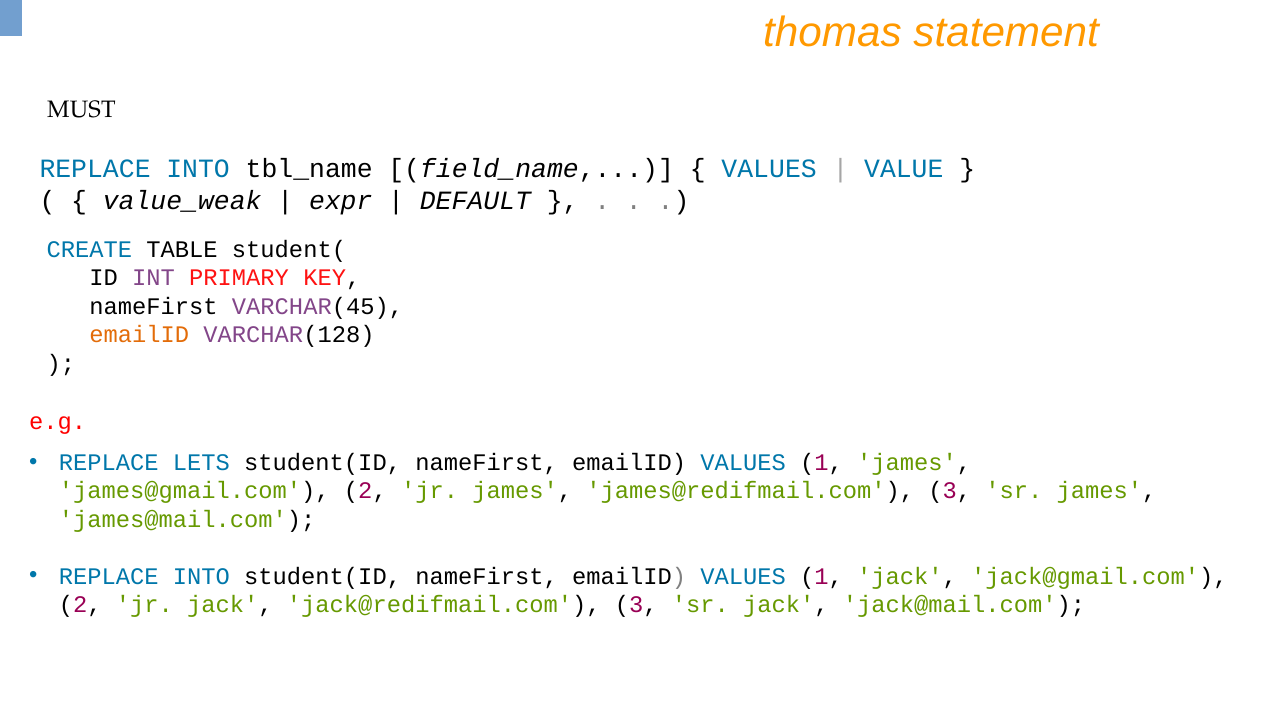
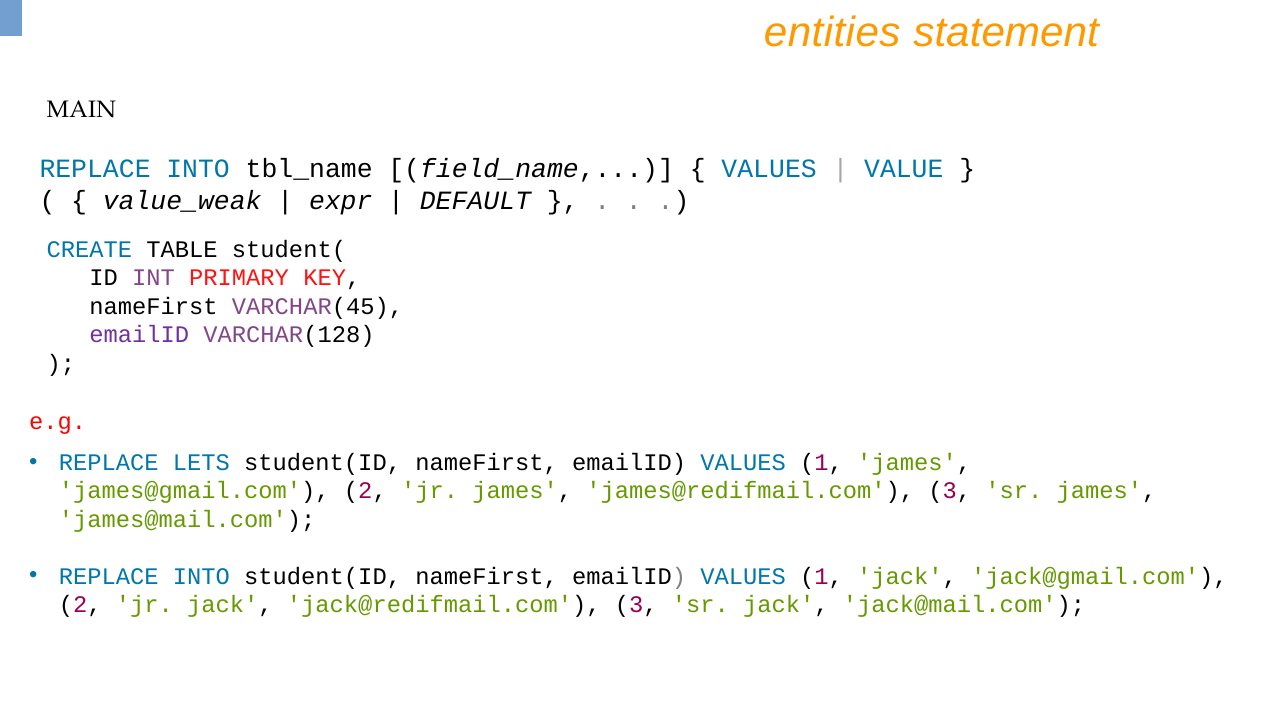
thomas: thomas -> entities (832, 33)
MUST: MUST -> MAIN (81, 109)
emailID colour: orange -> purple (139, 335)
